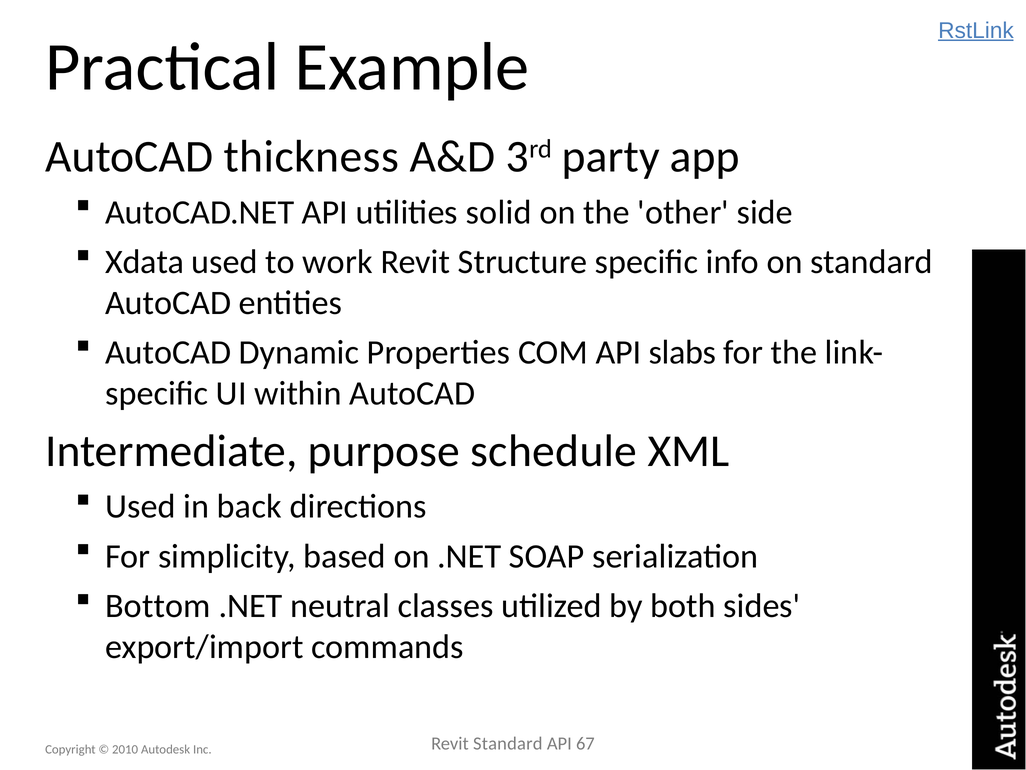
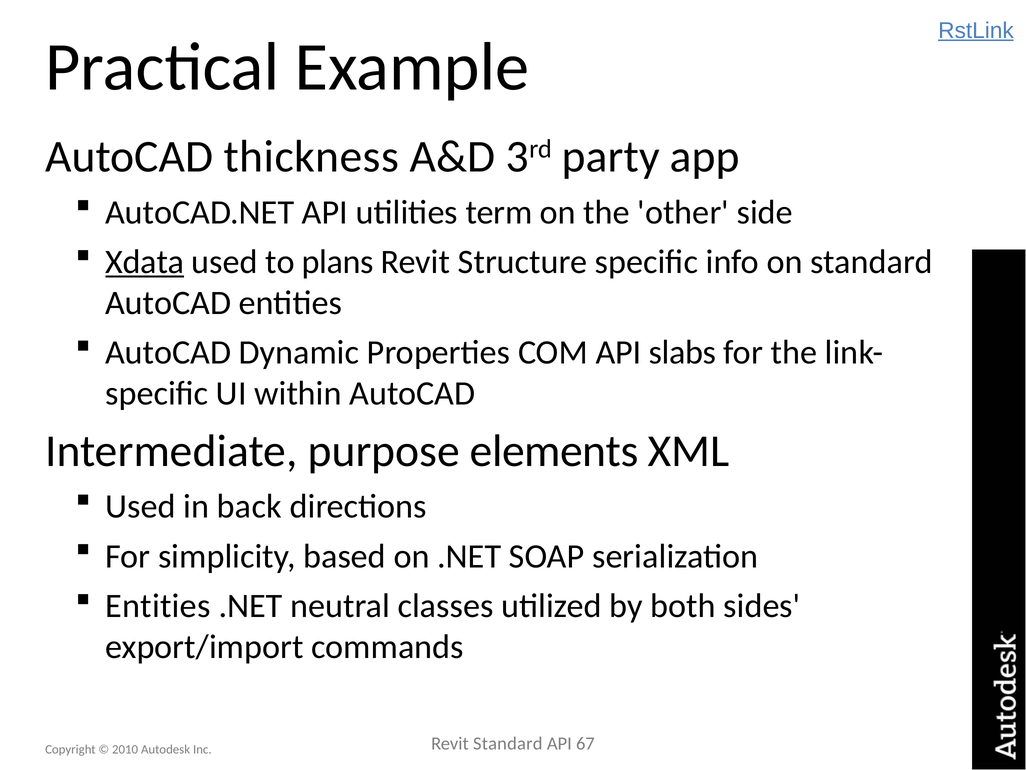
solid: solid -> term (499, 212)
Xdata underline: none -> present (145, 262)
work: work -> plans (338, 262)
schedule: schedule -> elements (554, 451)
Bottom: Bottom -> Entities (158, 606)
